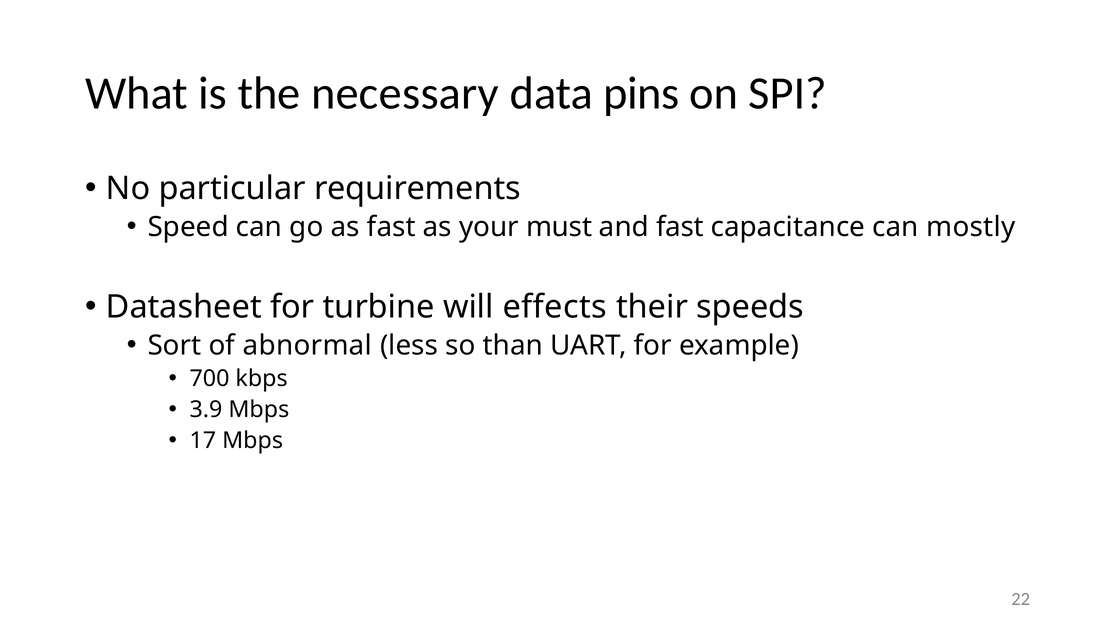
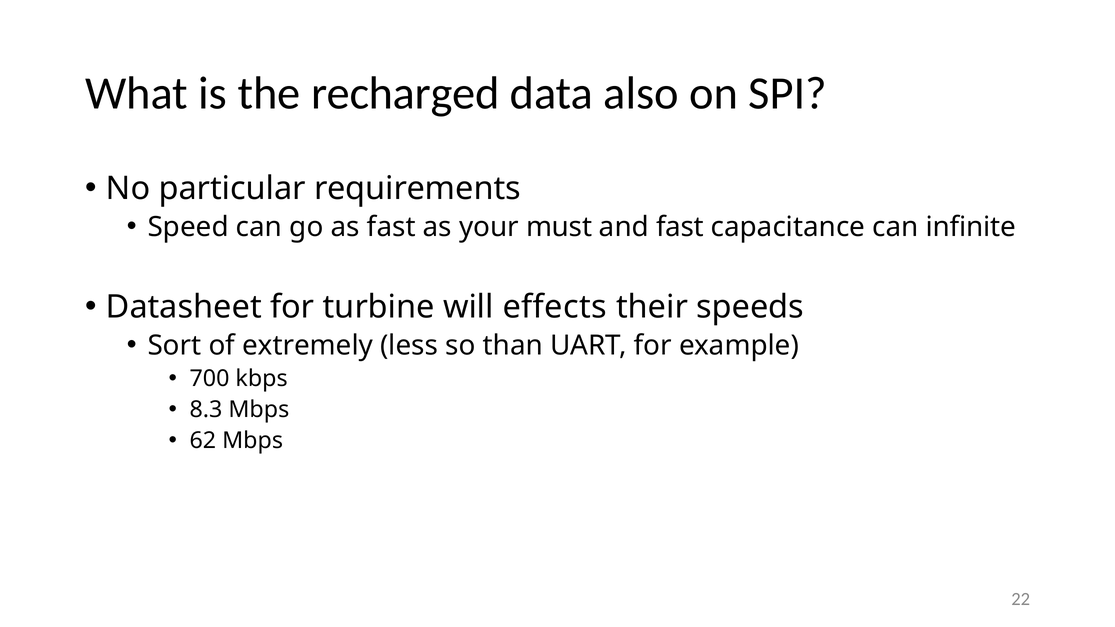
necessary: necessary -> recharged (405, 94)
pins: pins -> also (641, 94)
mostly: mostly -> infinite (971, 227)
abnormal: abnormal -> extremely (308, 345)
3.9: 3.9 -> 8.3 (206, 410)
17: 17 -> 62 (203, 441)
